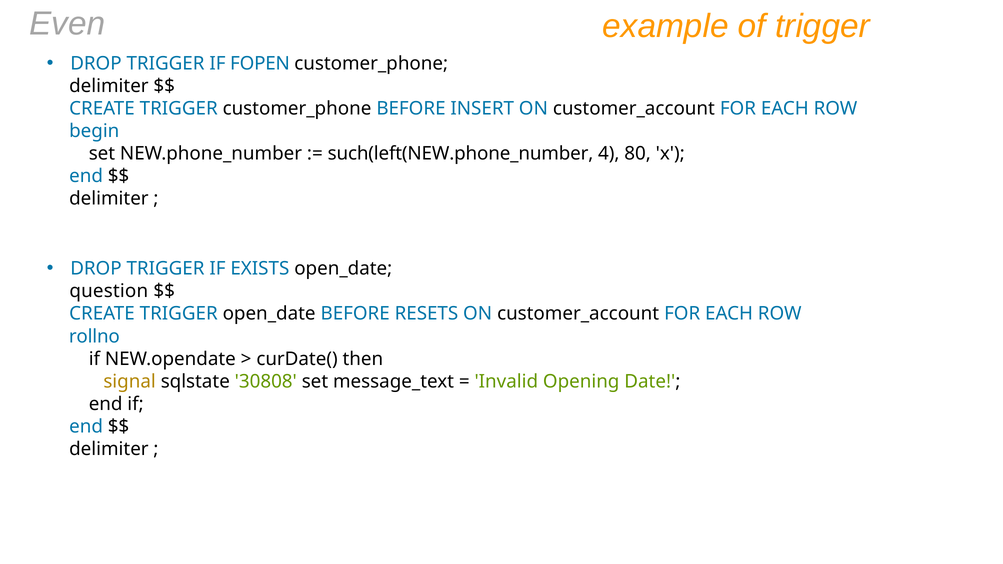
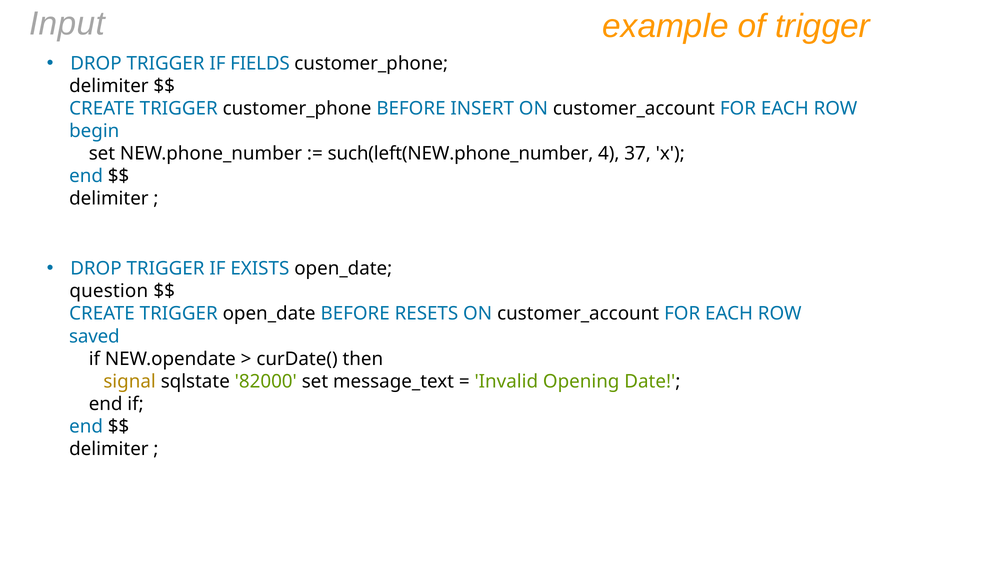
Even: Even -> Input (67, 24)
FOPEN: FOPEN -> FIELDS (260, 63)
80: 80 -> 37 (638, 154)
rollno: rollno -> saved (94, 336)
30808: 30808 -> 82000 (266, 382)
